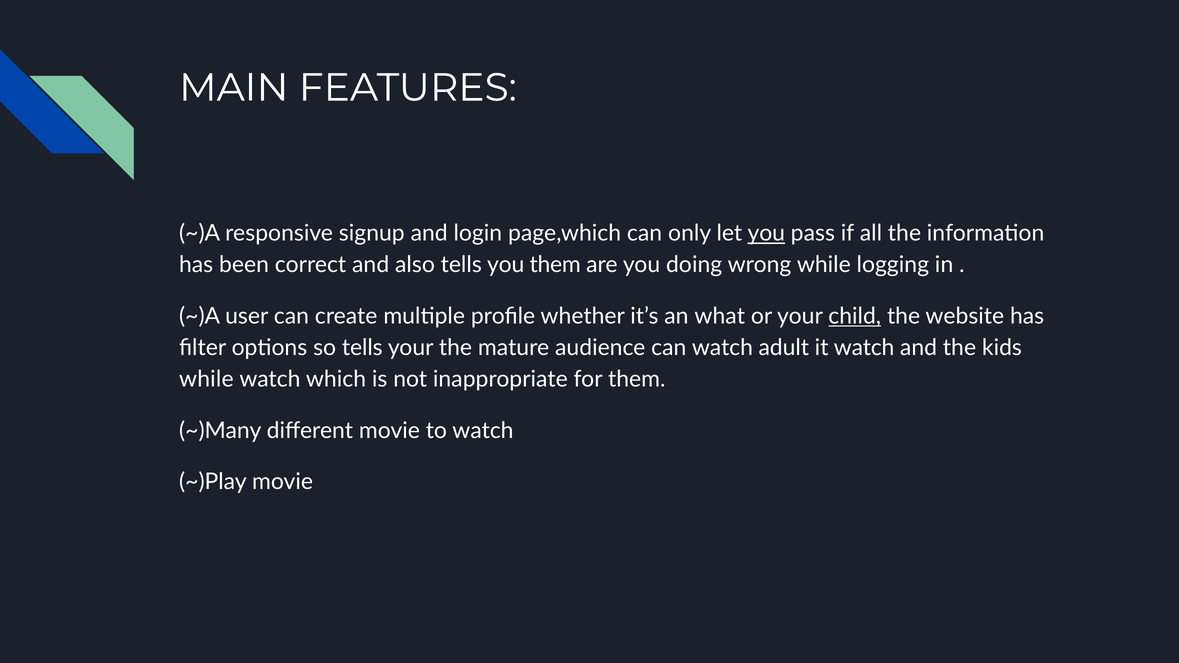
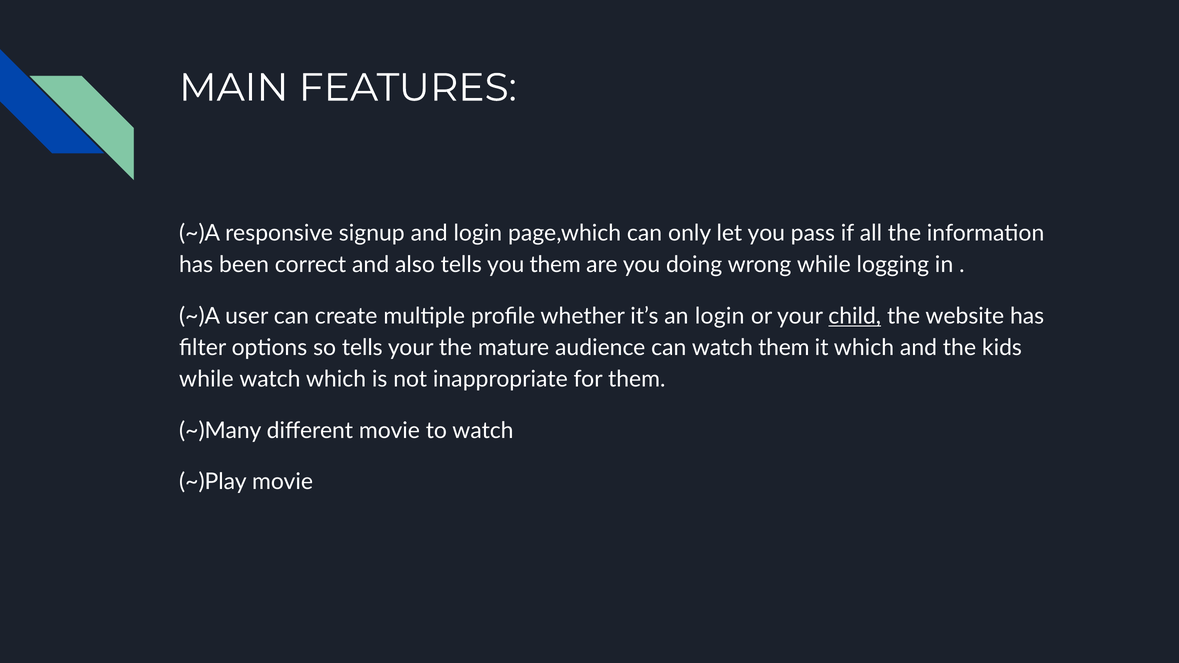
you underline: present -> none (766, 233)
an what: what -> login (720, 316)
watch adult: adult -> them (784, 348)
it watch: watch -> which (864, 348)
